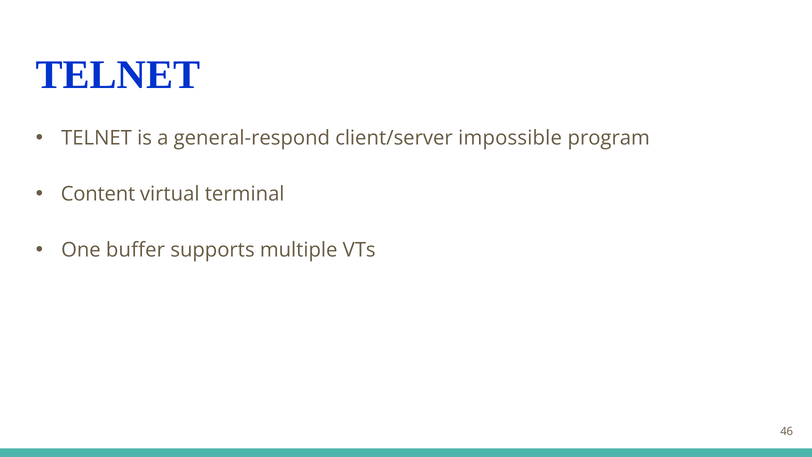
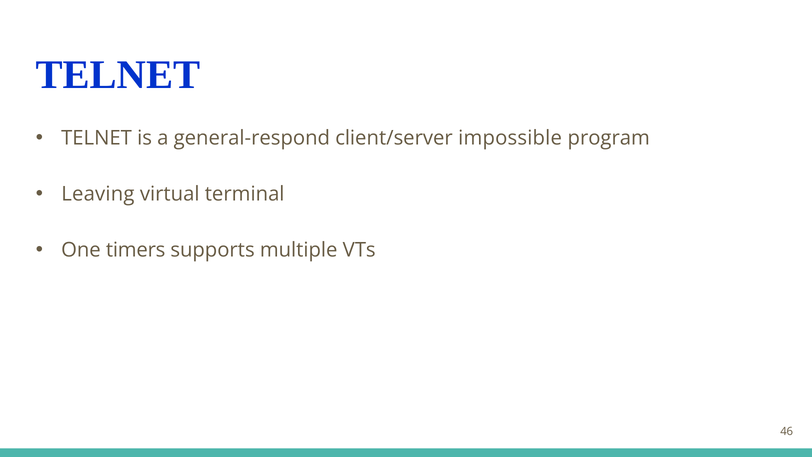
Content: Content -> Leaving (98, 194)
buffer: buffer -> timers (136, 250)
